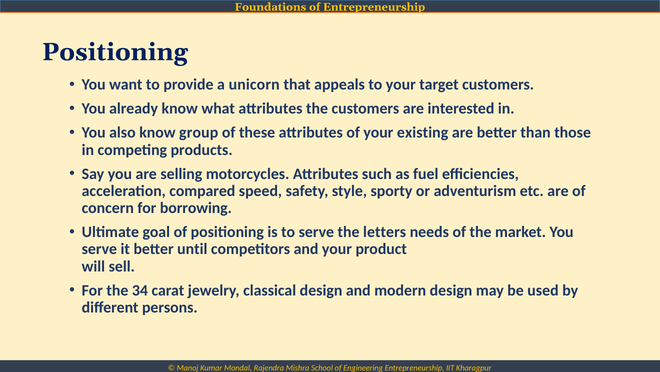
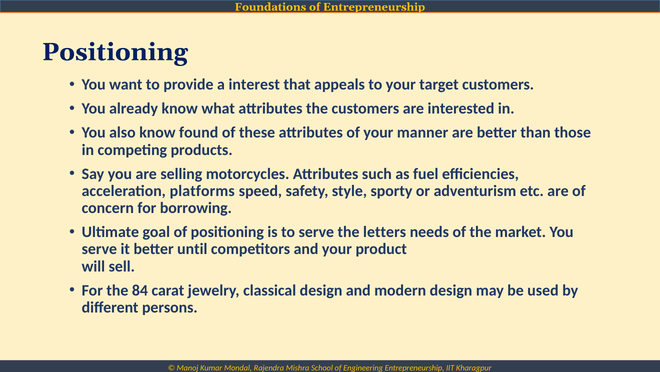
unicorn: unicorn -> interest (254, 85)
group: group -> found (199, 132)
existing: existing -> manner (423, 132)
compared: compared -> platforms (202, 191)
34: 34 -> 84 (140, 290)
